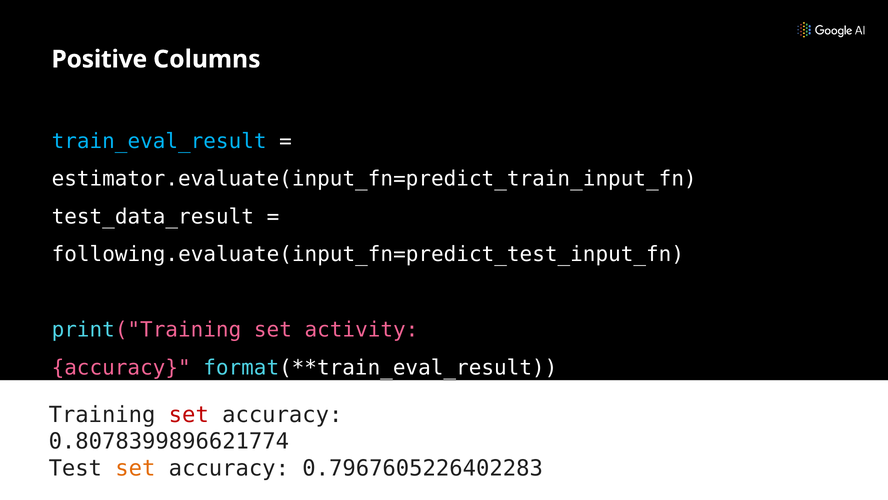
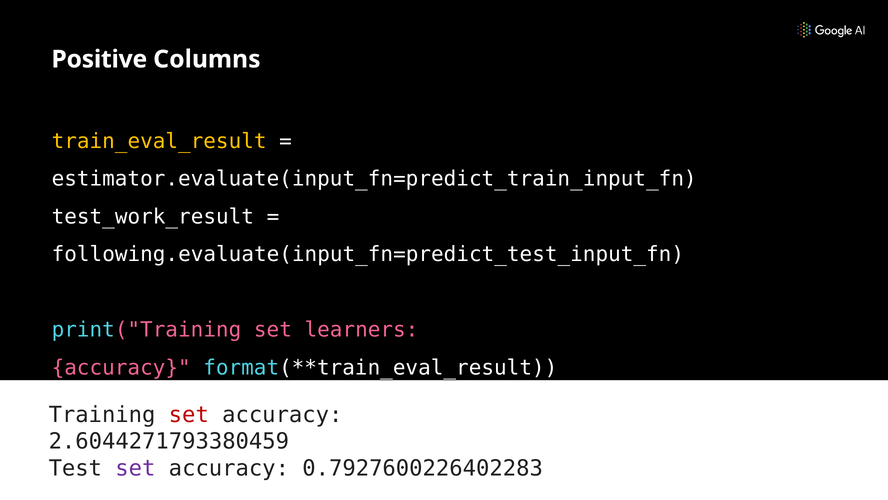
train_eval_result colour: light blue -> yellow (159, 141)
test_data_result: test_data_result -> test_work_result (153, 216)
activity: activity -> learners (361, 330)
0.8078399896621774: 0.8078399896621774 -> 2.6044271793380459 (169, 441)
set colour: orange -> purple (135, 468)
0.7967605226402283: 0.7967605226402283 -> 0.7927600226402283 (423, 468)
